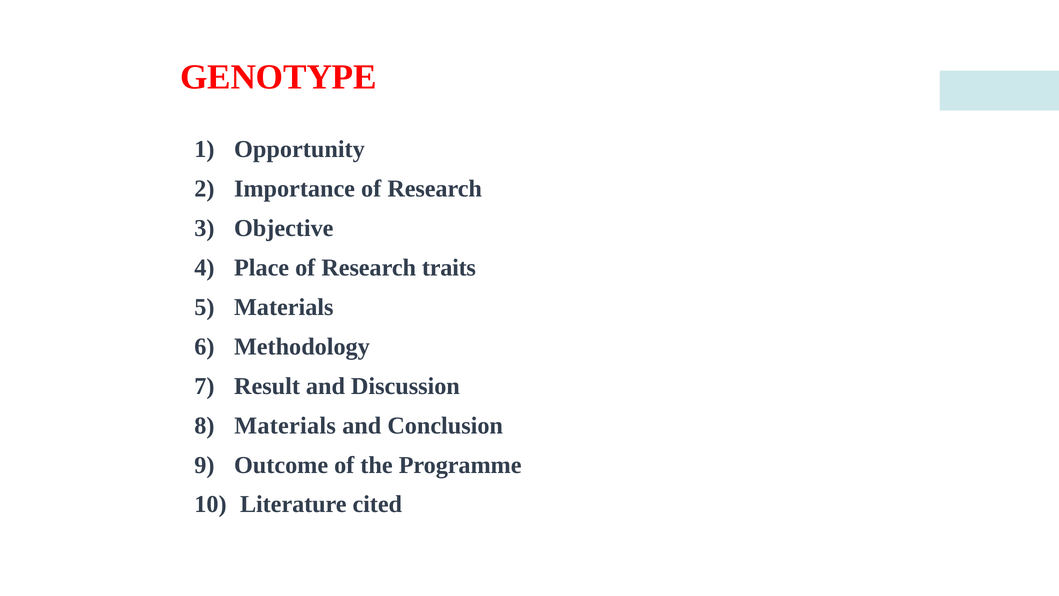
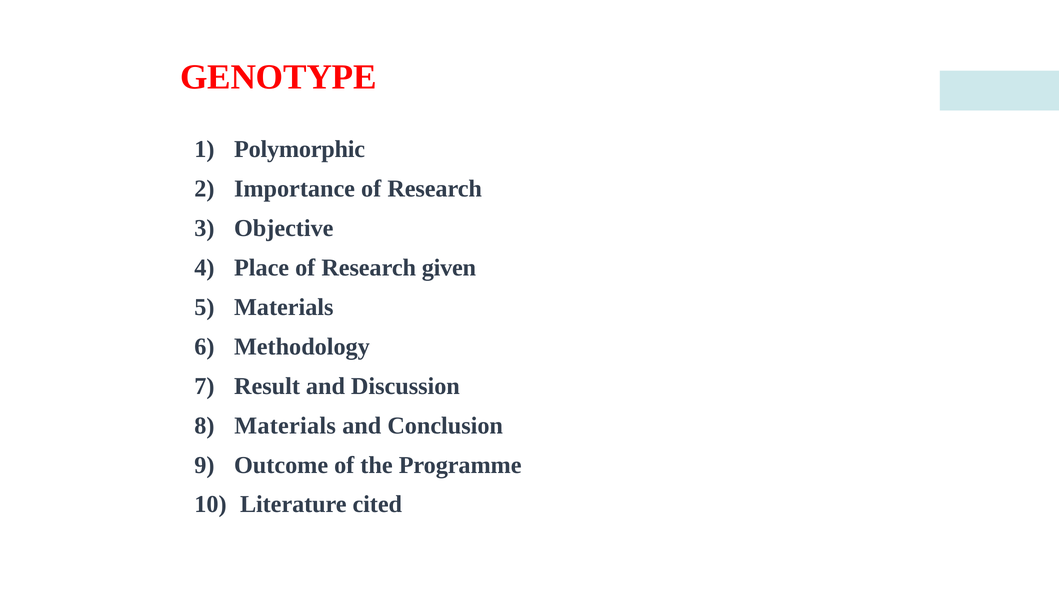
Opportunity: Opportunity -> Polymorphic (300, 149)
traits: traits -> given (449, 268)
